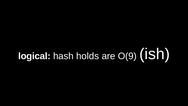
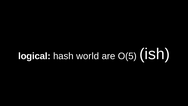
holds: holds -> world (88, 56)
O(9: O(9 -> O(5 (127, 56)
